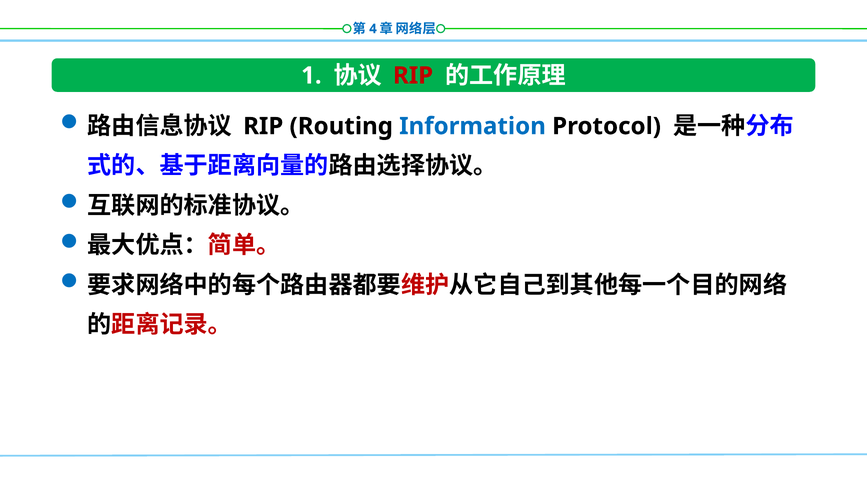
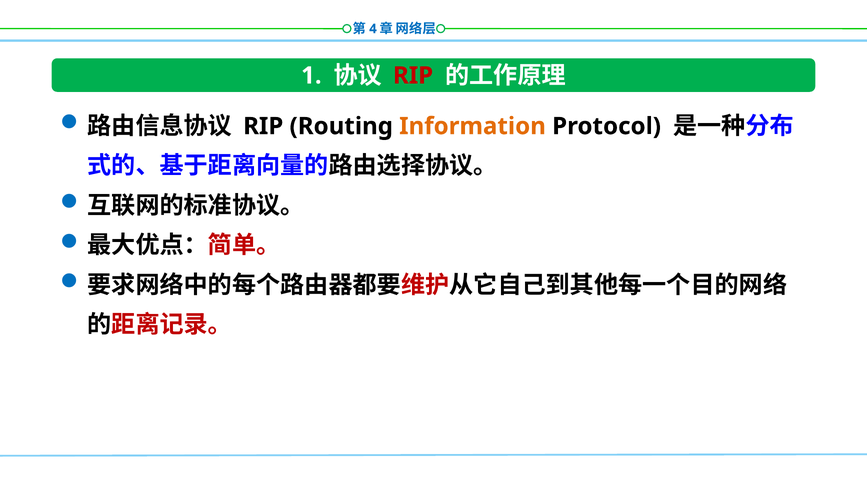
Information colour: blue -> orange (473, 126)
